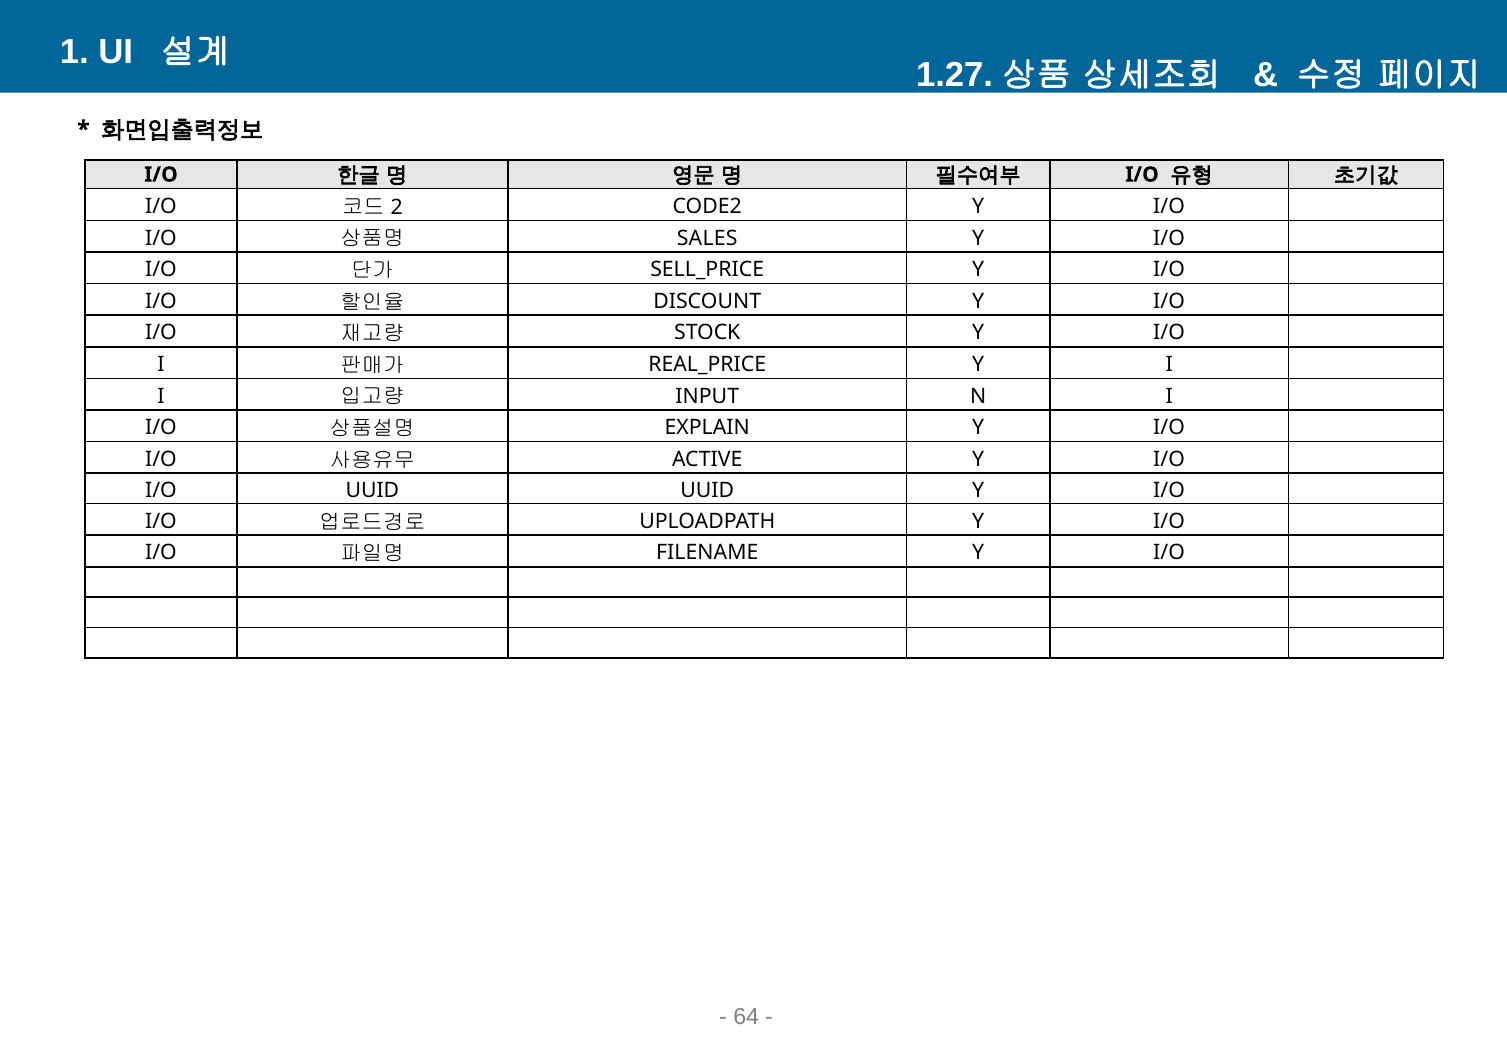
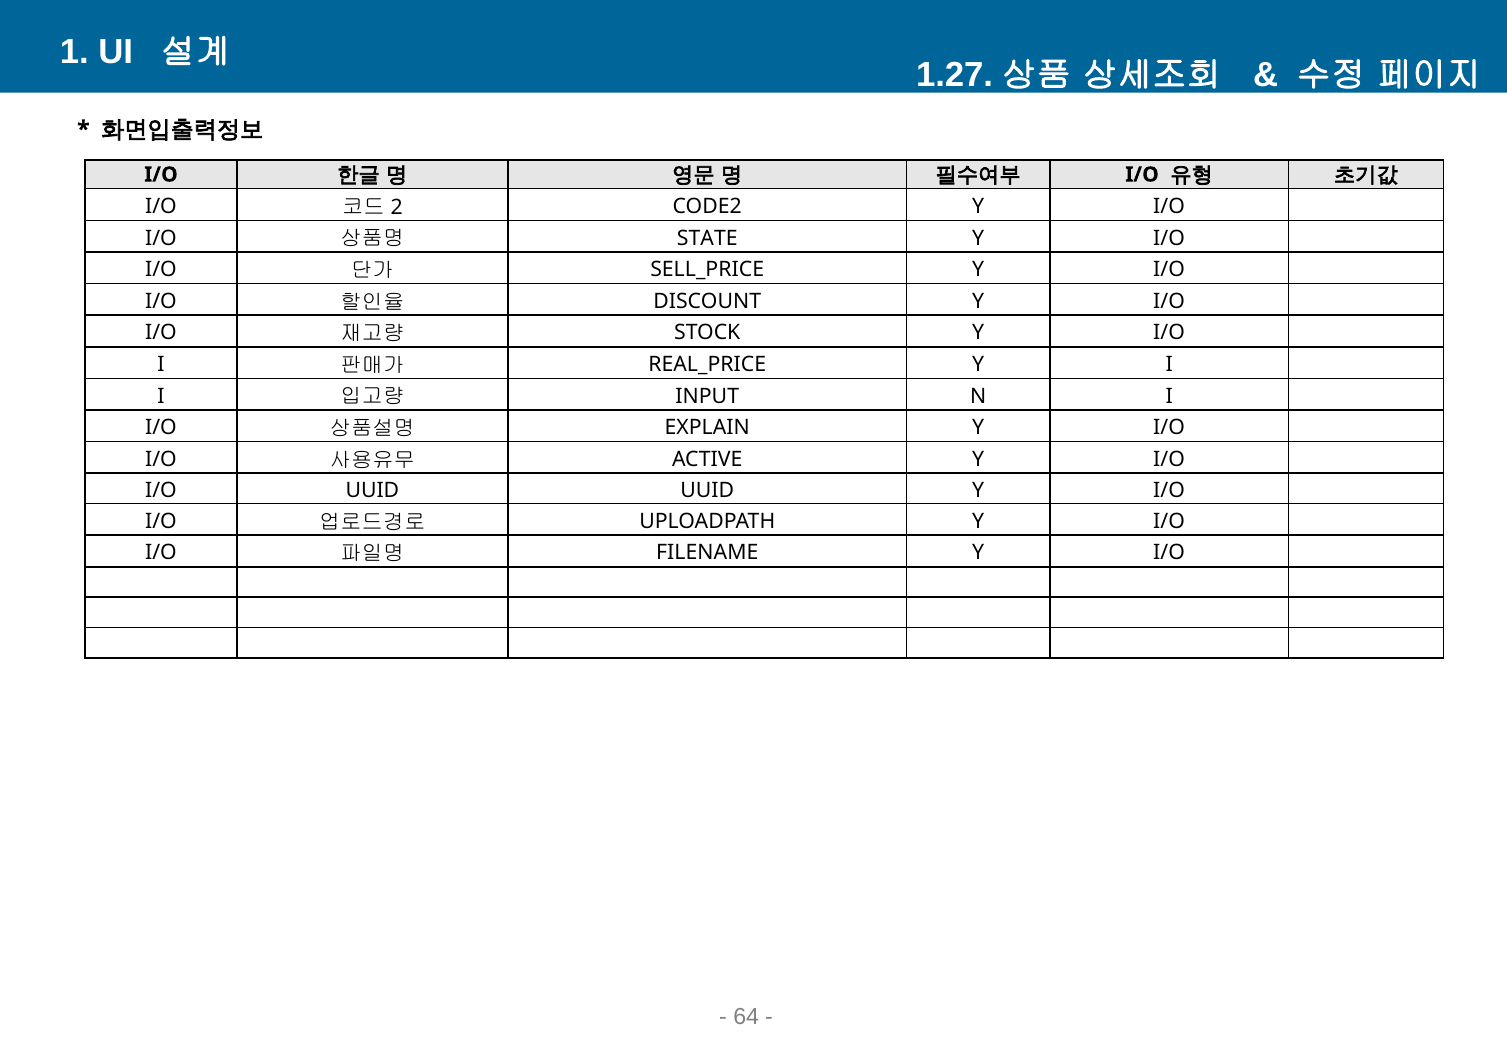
SALES: SALES -> STATE (707, 238)
